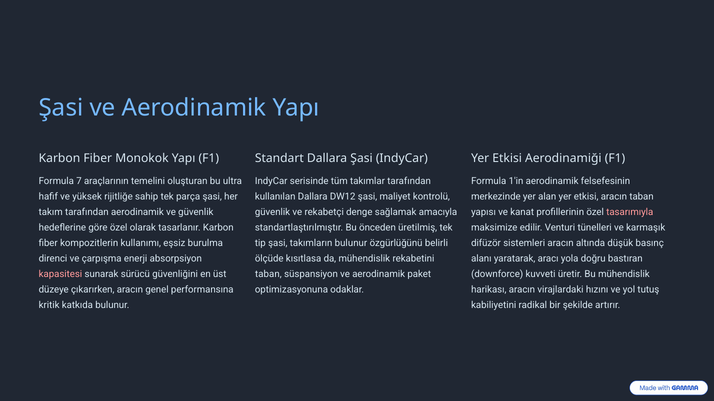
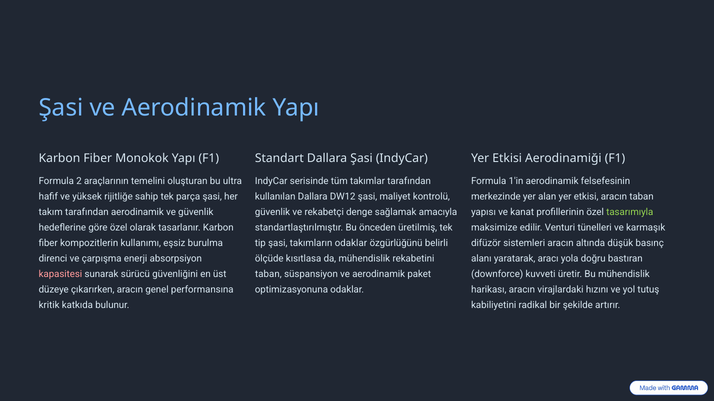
7: 7 -> 2 (79, 182)
tasarımıyla colour: pink -> light green (630, 213)
takımların bulunur: bulunur -> odaklar (351, 244)
